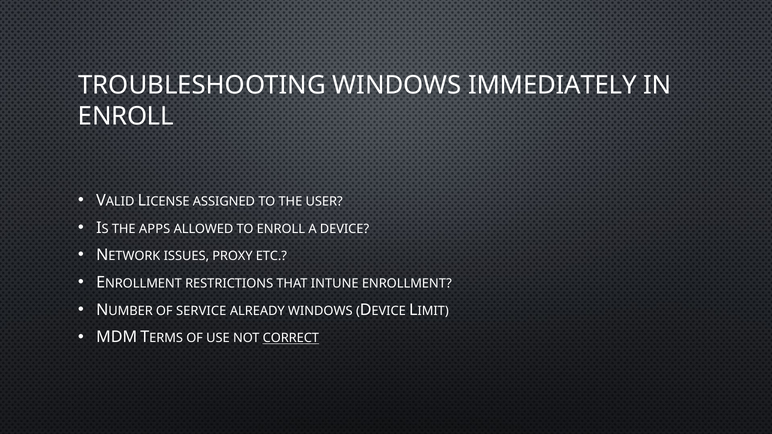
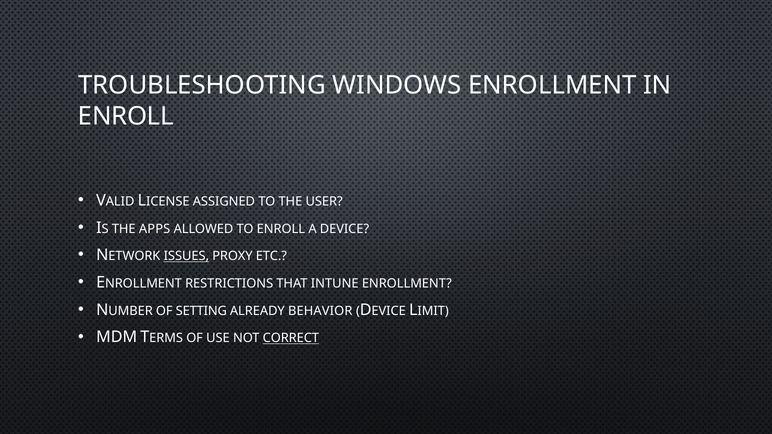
WINDOWS IMMEDIATELY: IMMEDIATELY -> ENROLLMENT (552, 85)
ISSUES underline: none -> present (186, 256)
SERVICE: SERVICE -> SETTING (201, 311)
ALREADY WINDOWS: WINDOWS -> BEHAVIOR (320, 311)
